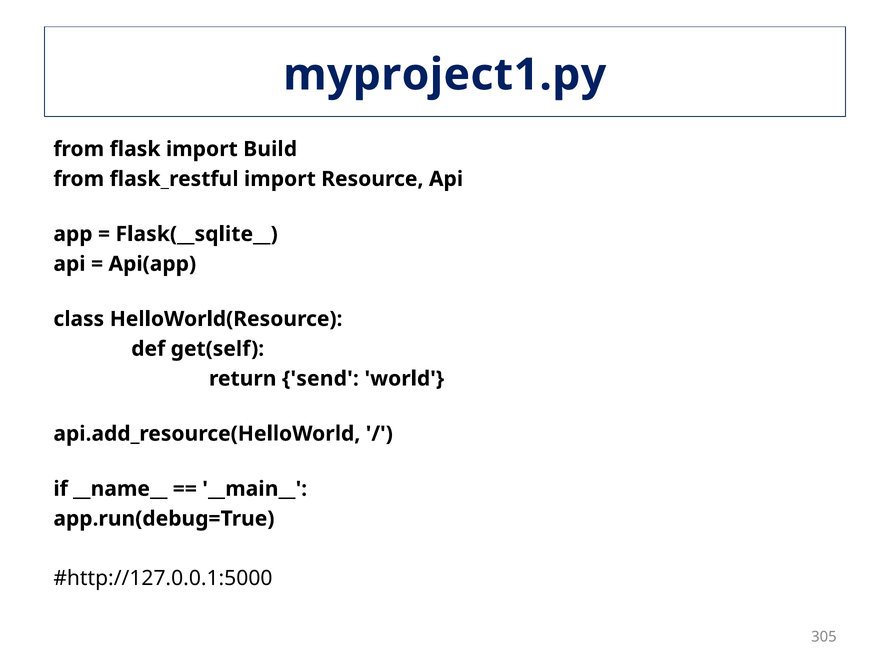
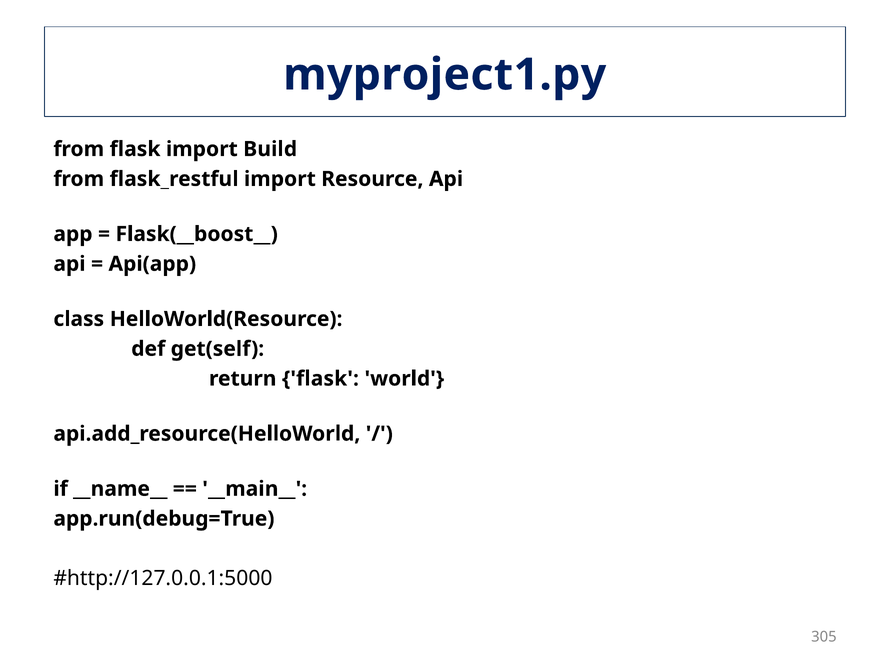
Flask(__sqlite__: Flask(__sqlite__ -> Flask(__boost__ (197, 234)
return send: send -> flask (320, 378)
